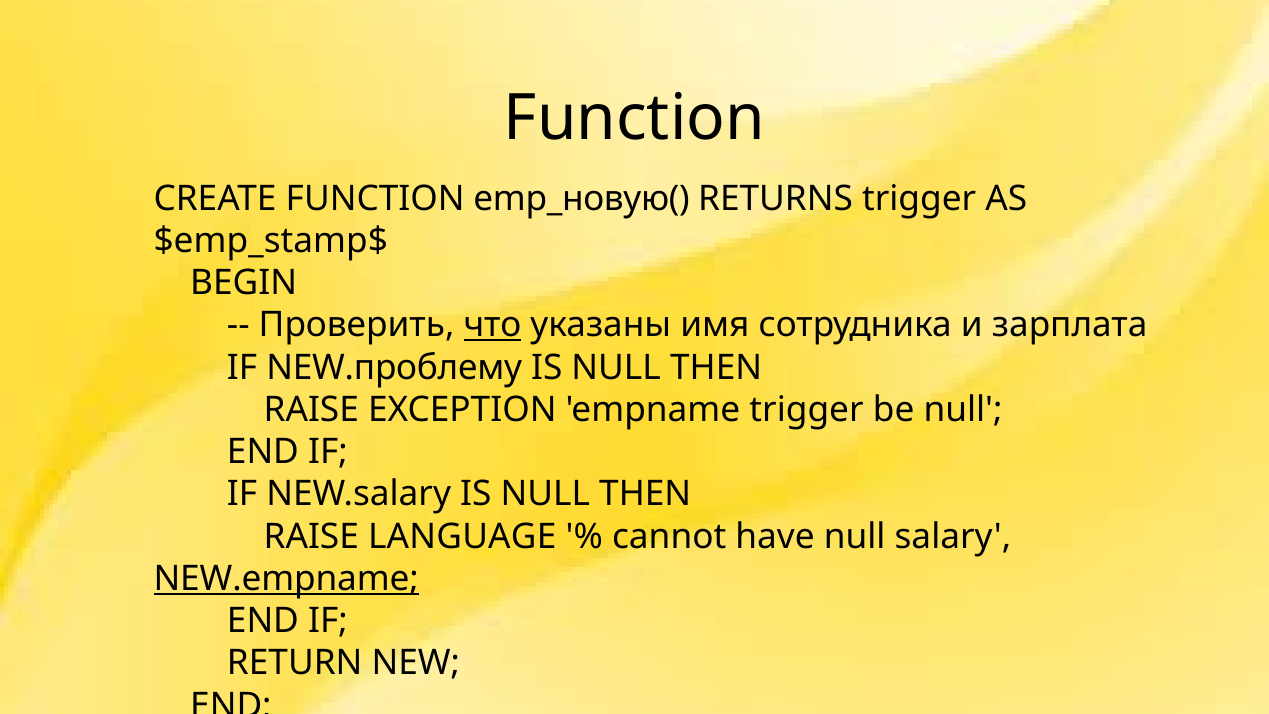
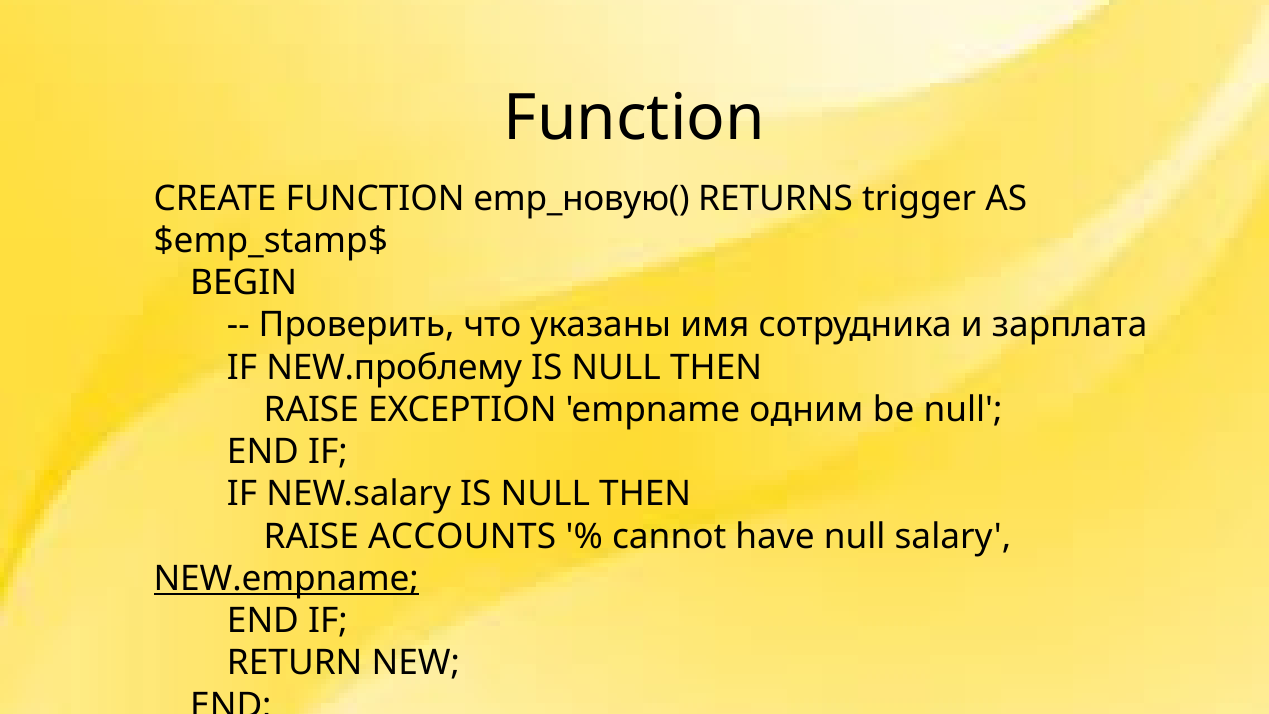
что underline: present -> none (493, 325)
empname trigger: trigger -> одним (806, 410)
RAISE LANGUAGE: LANGUAGE -> ACCOUNTS (462, 536)
